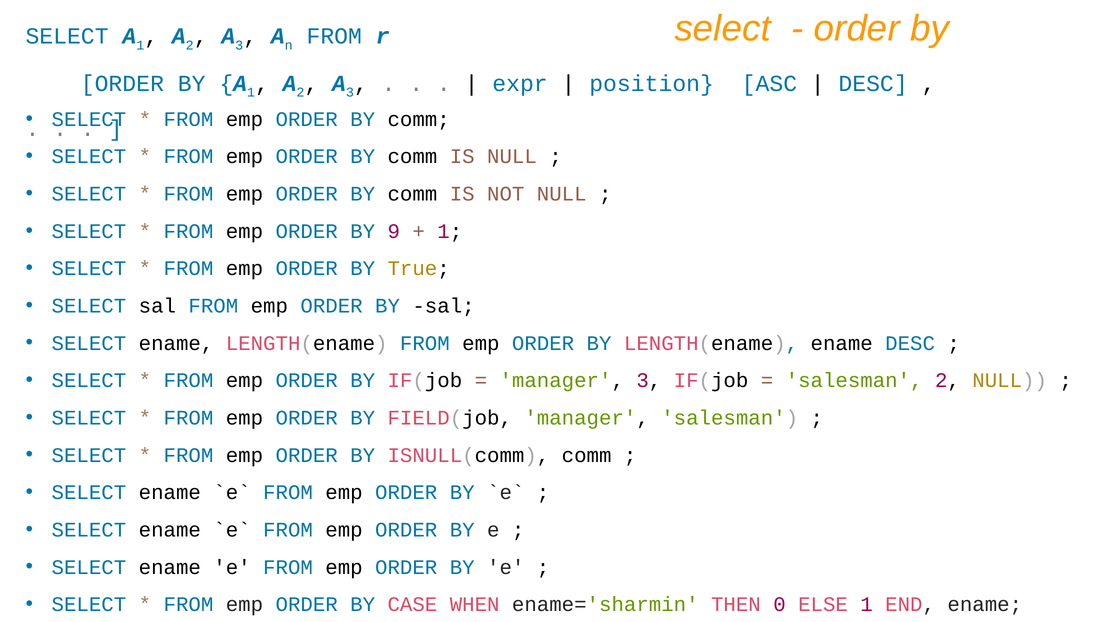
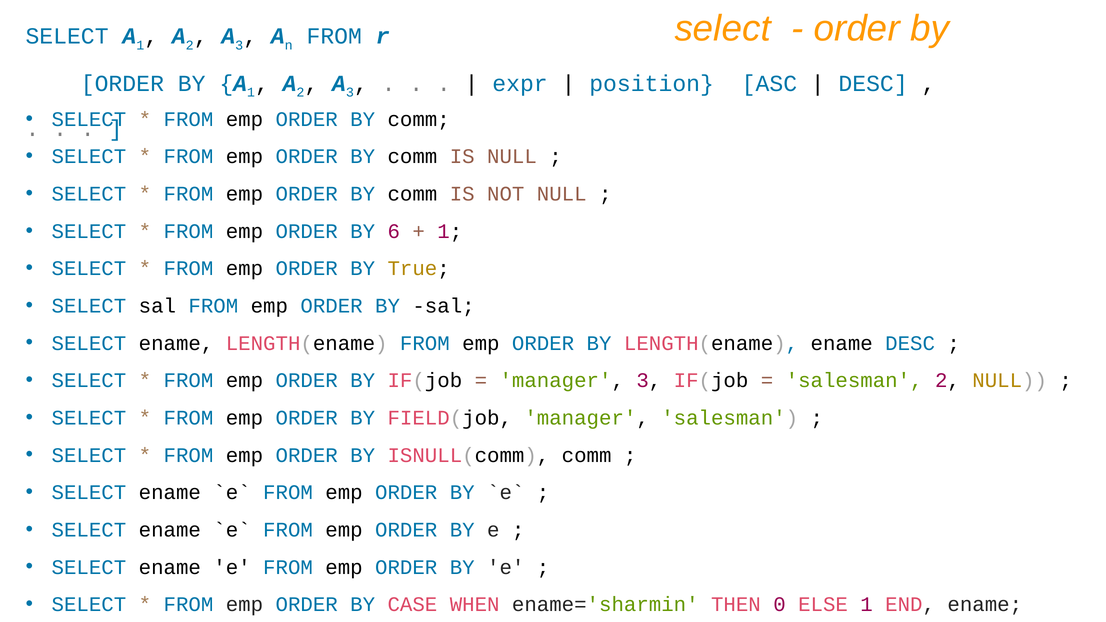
9: 9 -> 6 (394, 231)
